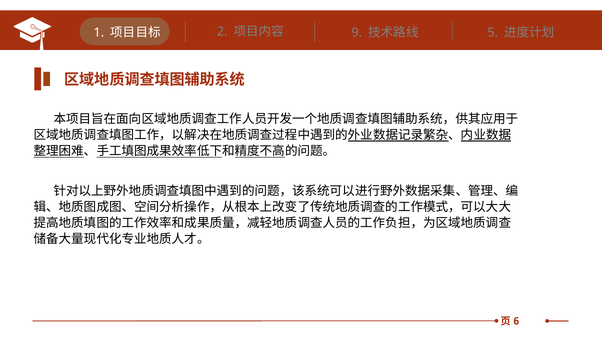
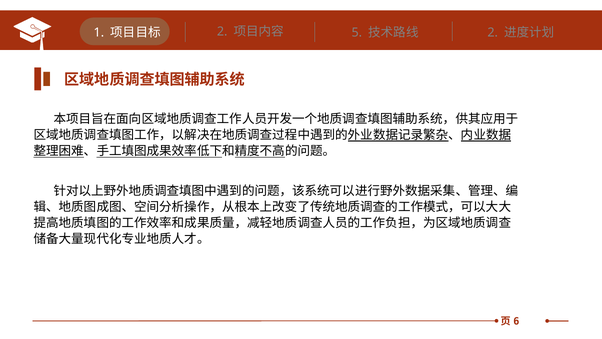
9: 9 -> 5 (357, 33)
5: 5 -> 2 (493, 33)
